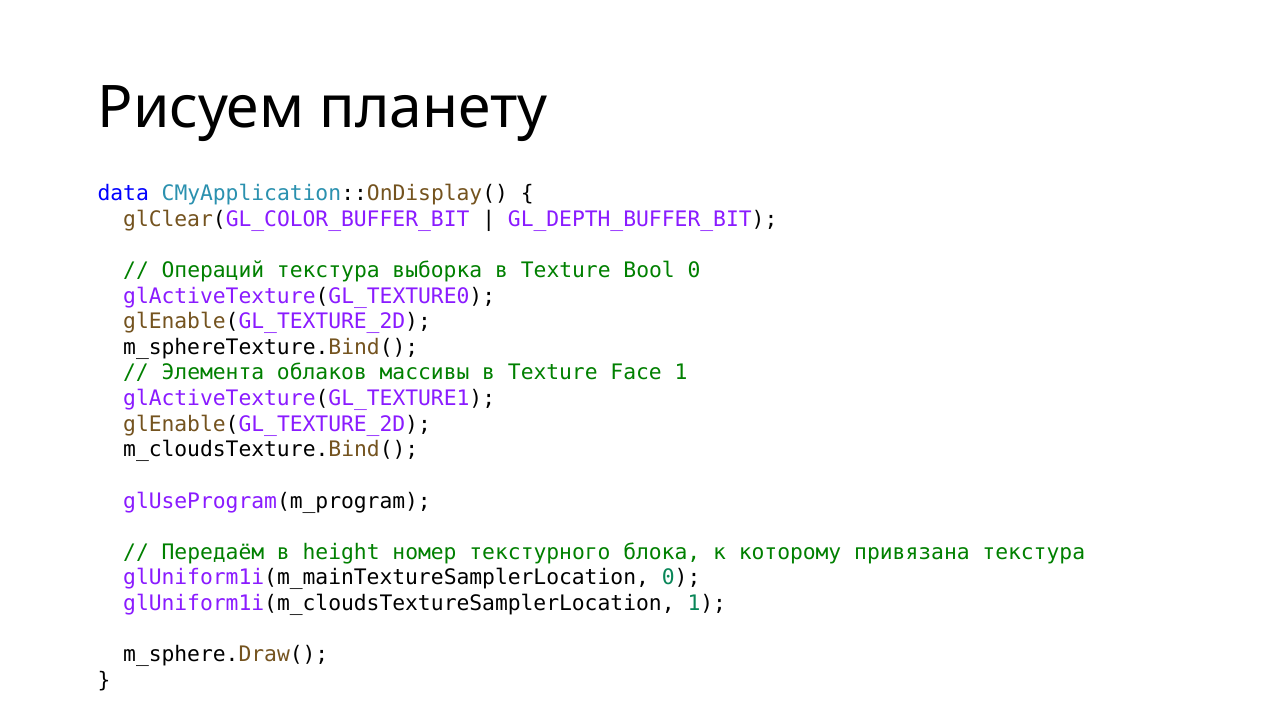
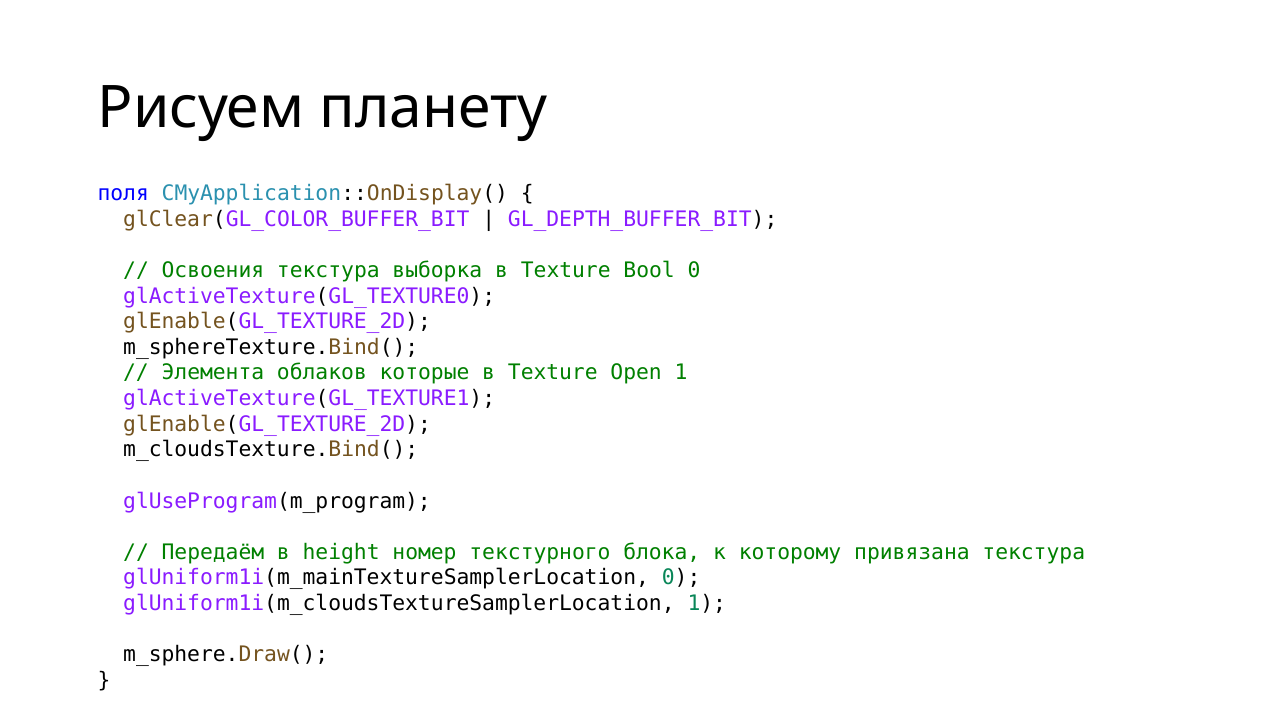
data: data -> поля (123, 194)
Операций: Операций -> Освоения (213, 270)
массивы: массивы -> которые (425, 373)
Face: Face -> Open (636, 373)
